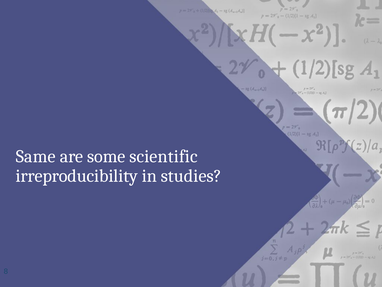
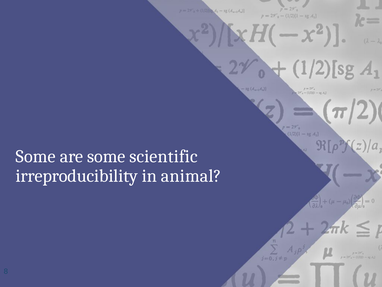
Same: Same -> Some (36, 156)
studies: studies -> animal (191, 176)
